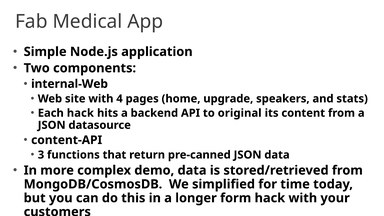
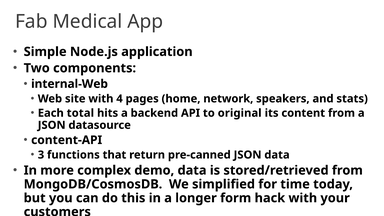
upgrade: upgrade -> network (228, 99)
Each hack: hack -> total (80, 113)
